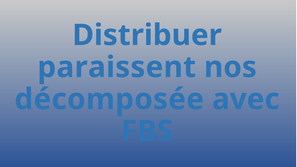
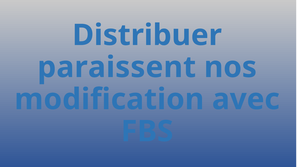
décomposée: décomposée -> modification (109, 99)
